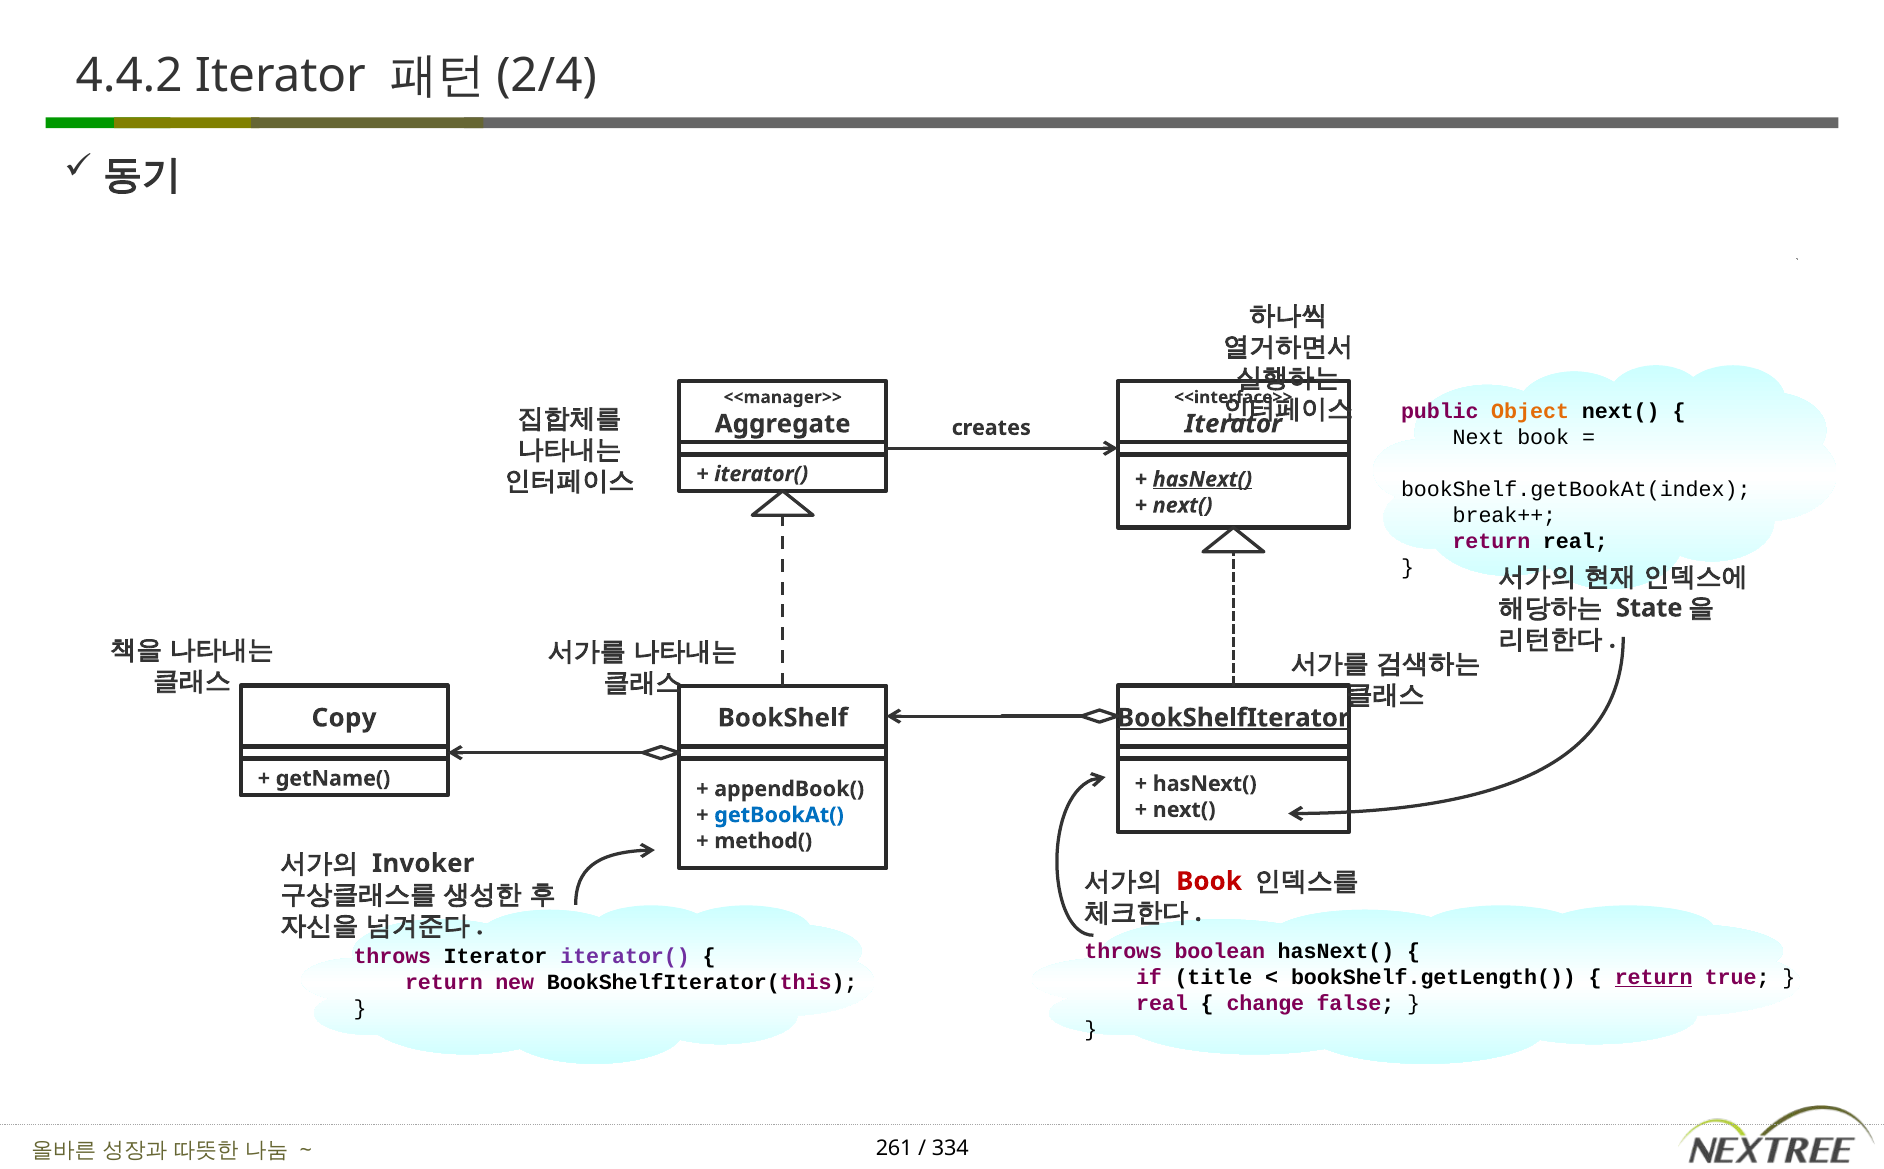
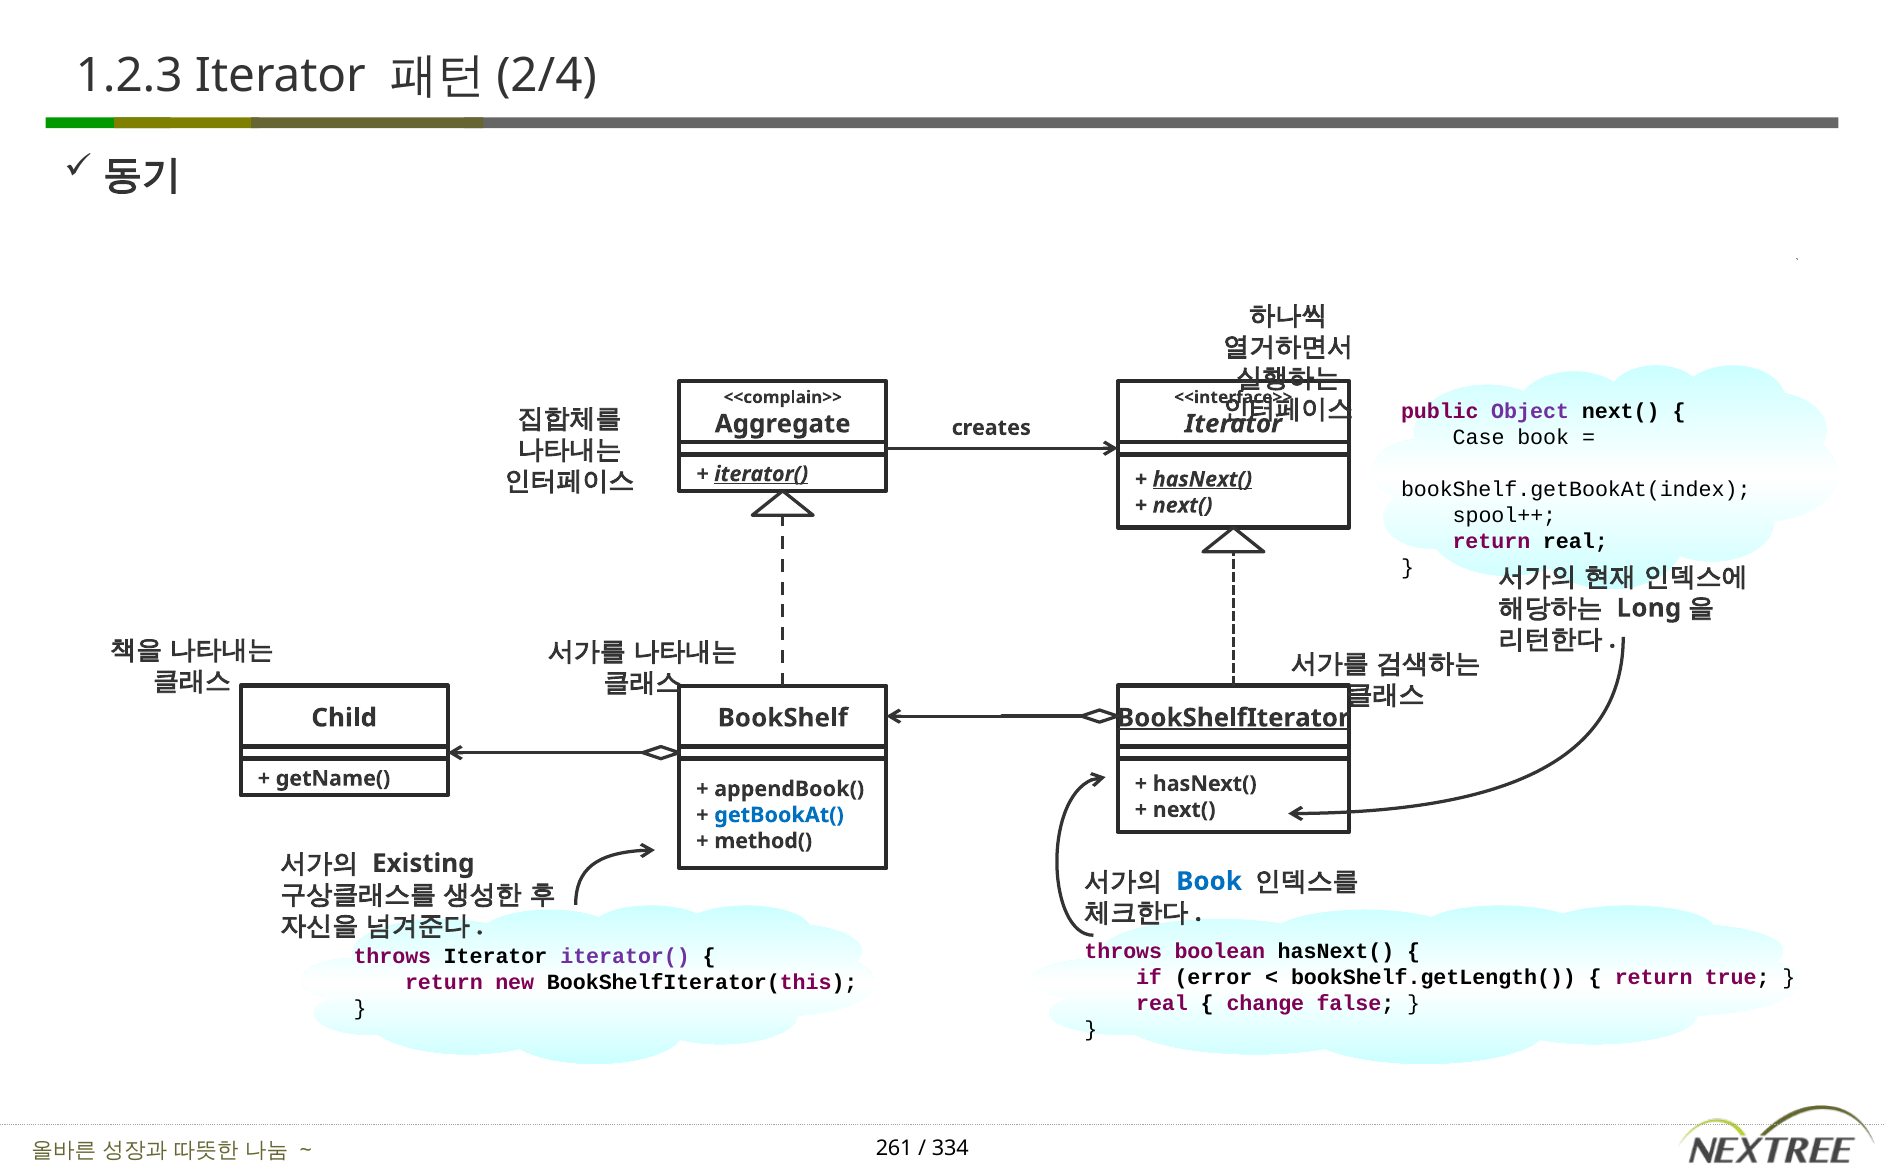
4.4.2: 4.4.2 -> 1.2.3 (129, 76)
<<manager>>: <<manager>> -> <<complain>> (783, 397)
Object colour: orange -> purple (1530, 411)
Next: Next -> Case (1479, 437)
iterator( underline: none -> present (761, 474)
break++: break++ -> spool++ (1504, 515)
State: State -> Long (1649, 608)
Copy: Copy -> Child (344, 718)
Invoker: Invoker -> Existing (423, 864)
Book colour: red -> blue (1209, 882)
title: title -> error (1213, 978)
return underline: present -> none (1654, 978)
